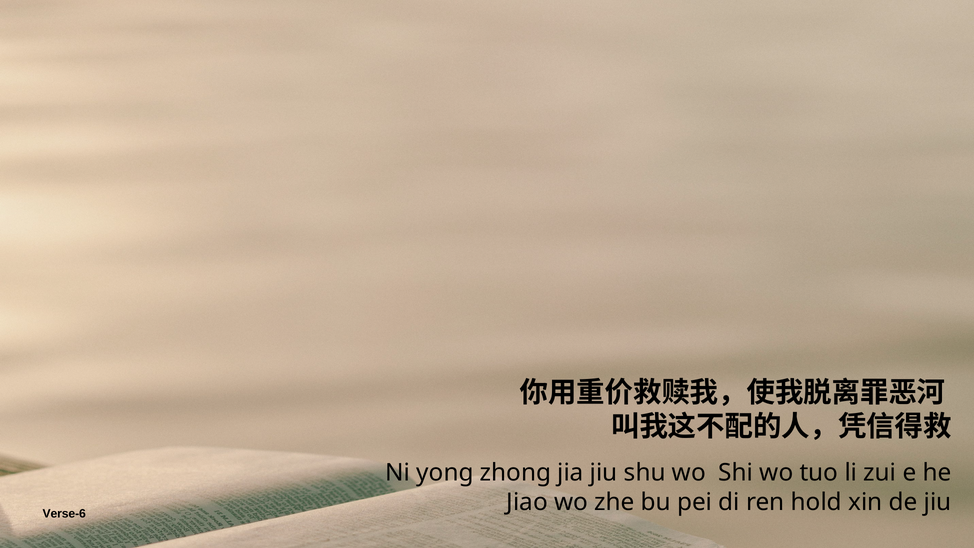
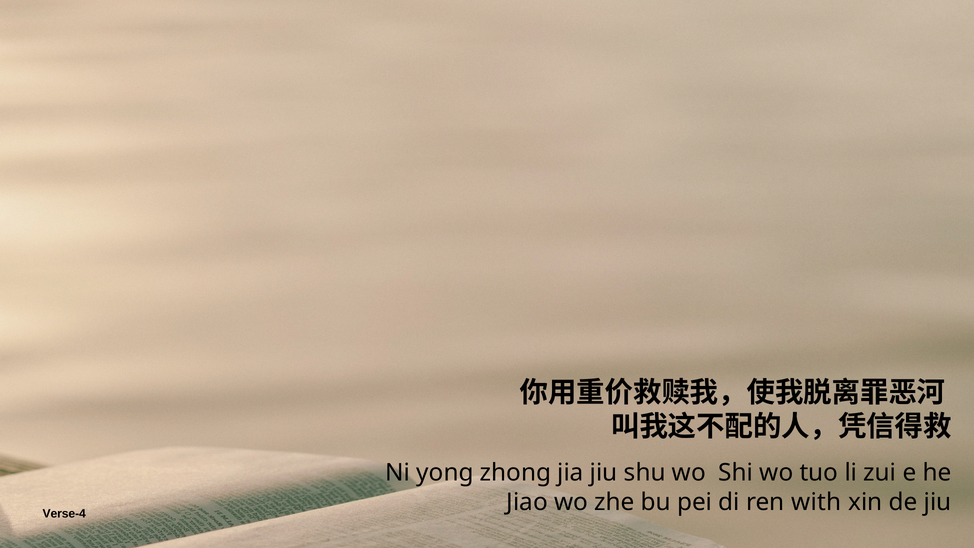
hold: hold -> with (816, 502)
Verse-6: Verse-6 -> Verse-4 (64, 514)
